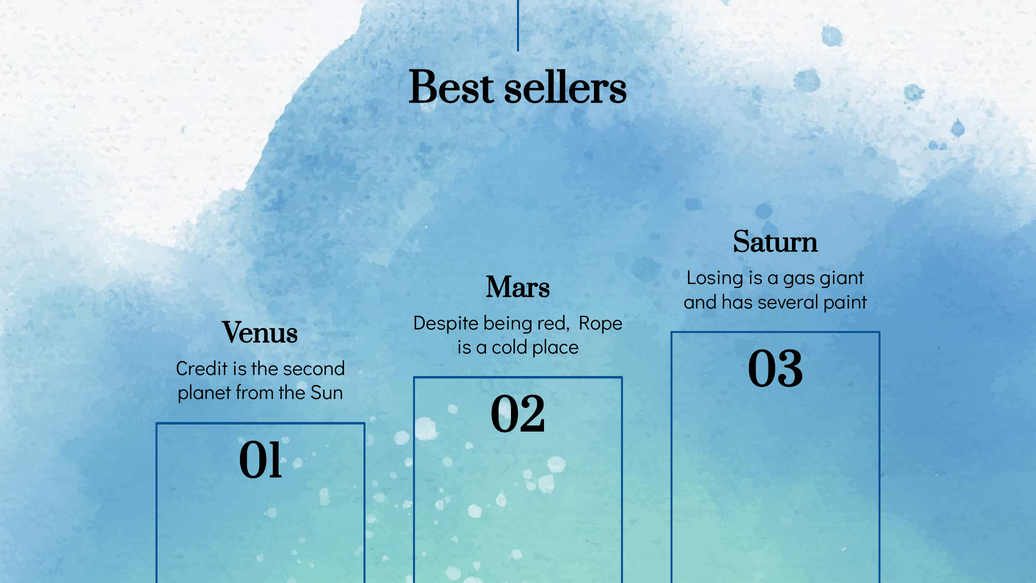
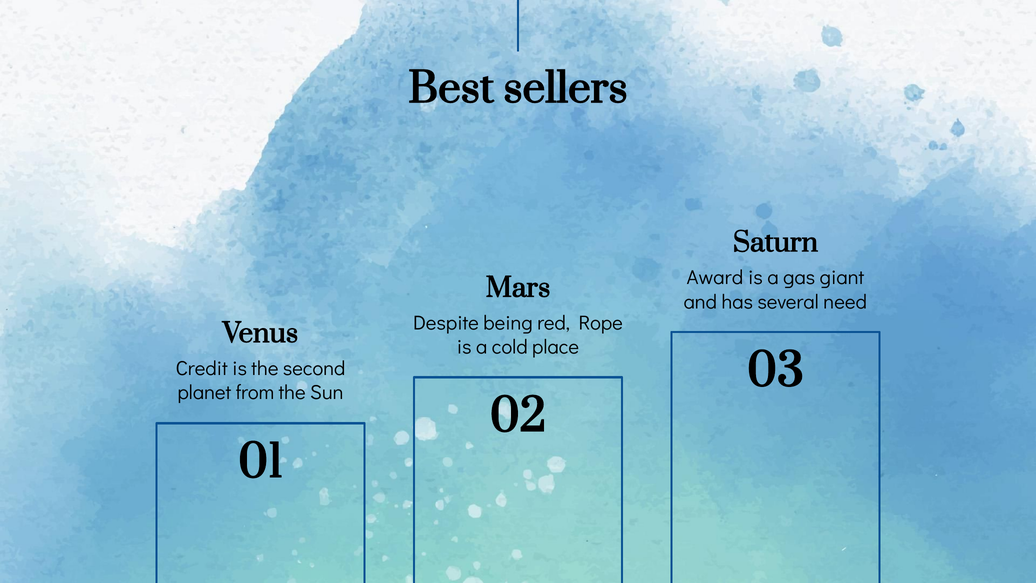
Losing: Losing -> Award (715, 278)
paint: paint -> need (845, 302)
